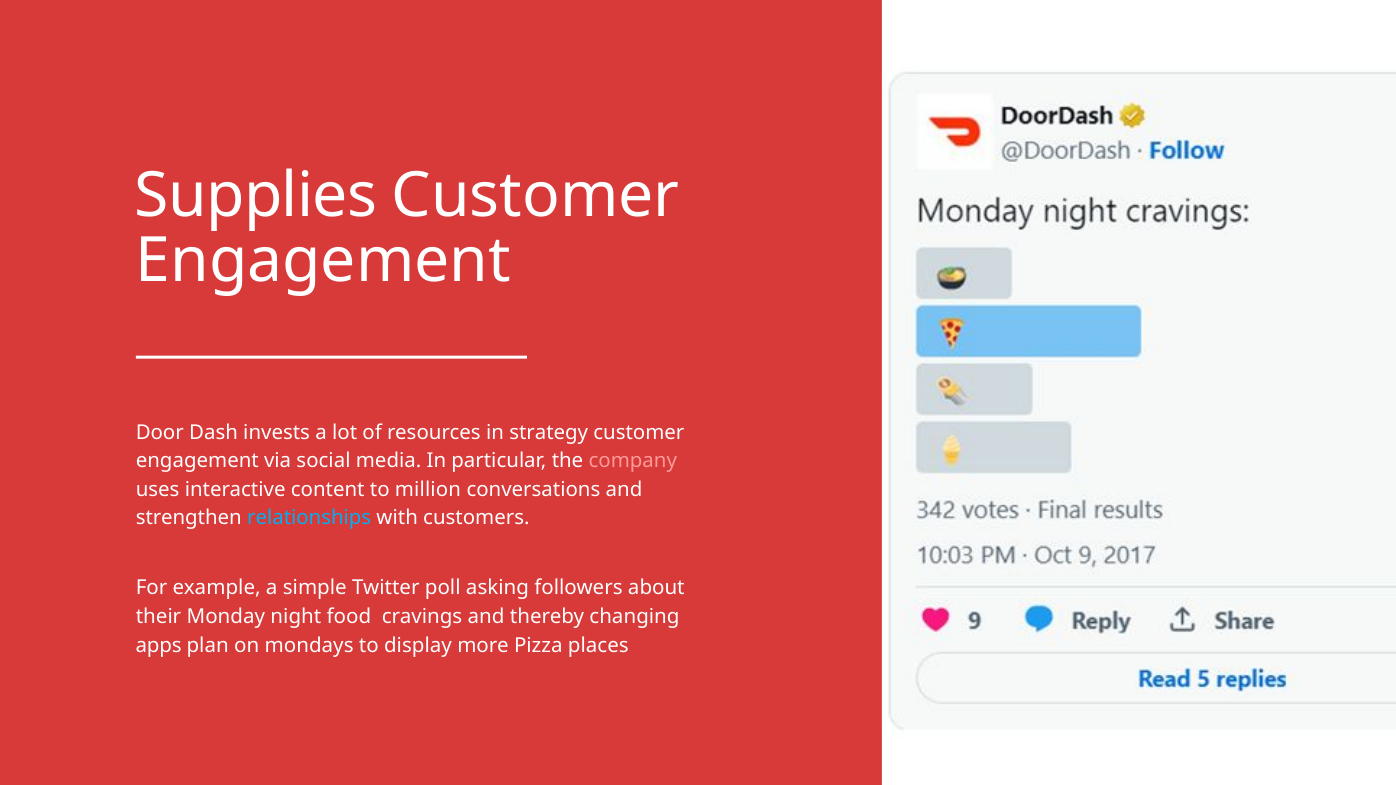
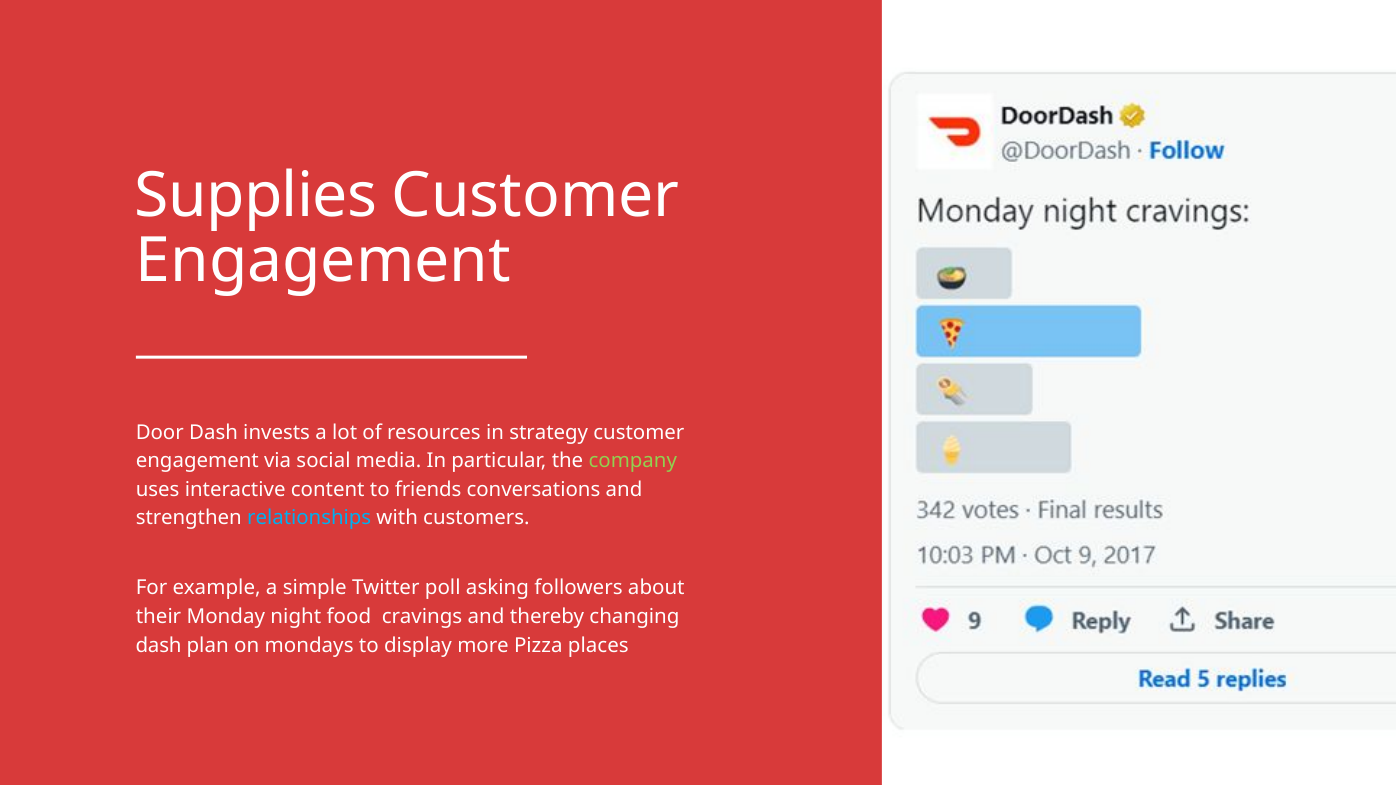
company colour: pink -> light green (633, 461)
million: million -> friends (428, 490)
apps: apps -> dash (159, 646)
